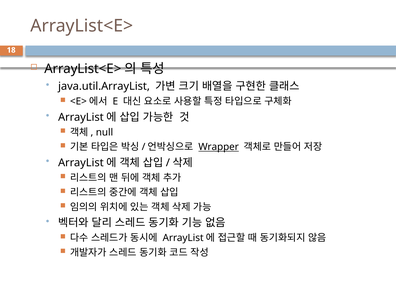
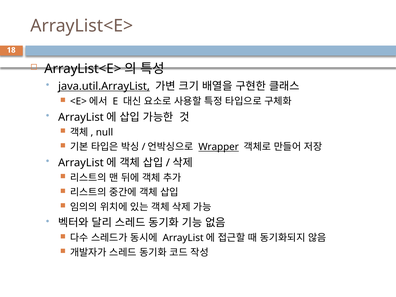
java.util.ArrayList underline: none -> present (104, 86)
